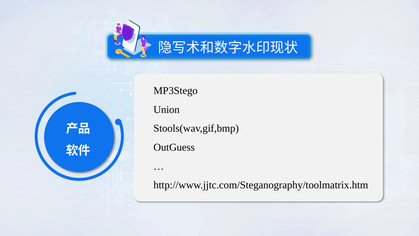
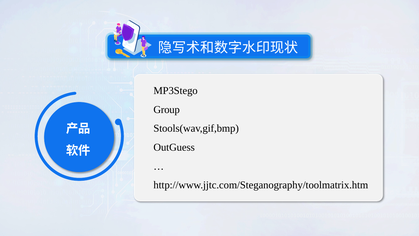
Union: Union -> Group (167, 109)
